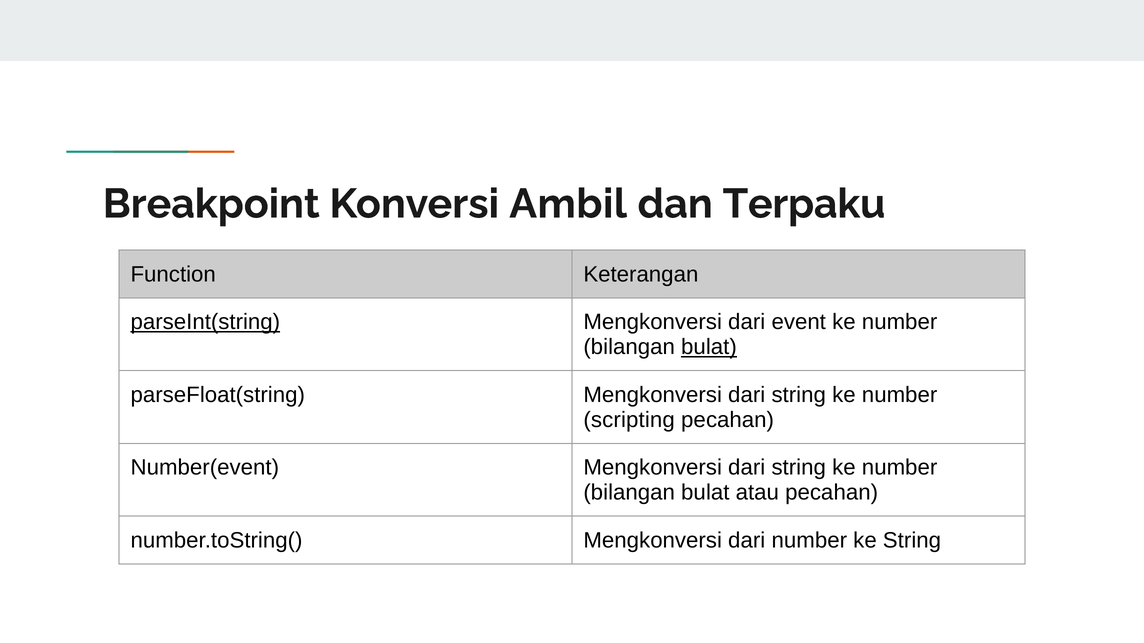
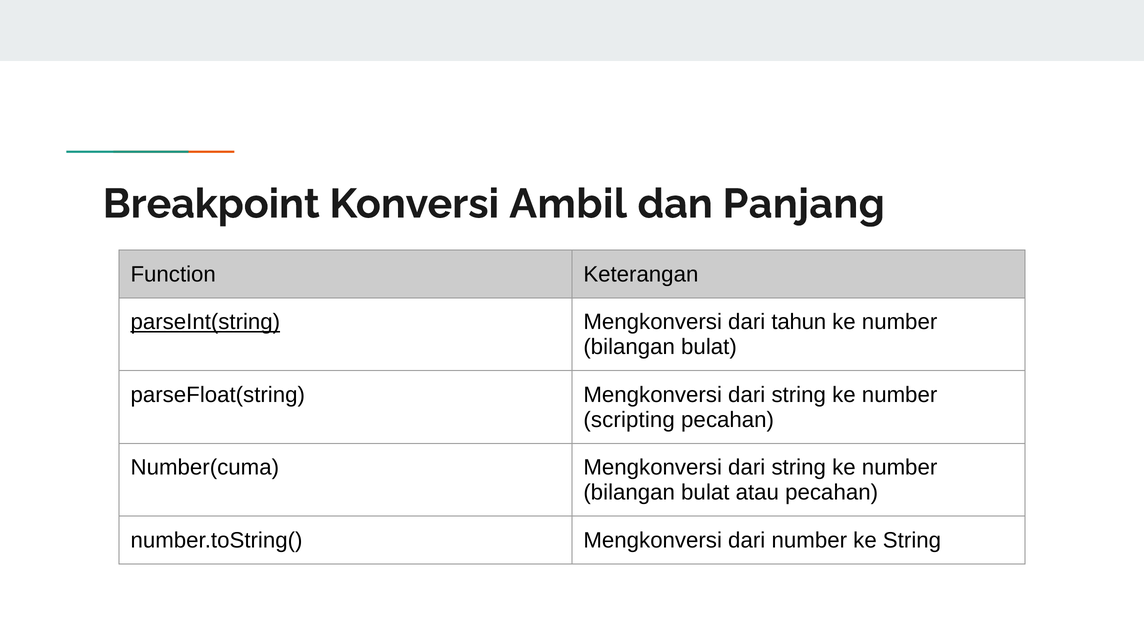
Terpaku: Terpaku -> Panjang (804, 204)
event: event -> tahun (799, 322)
bulat underline: present -> none (709, 347)
Number(event: Number(event -> Number(cuma (205, 468)
